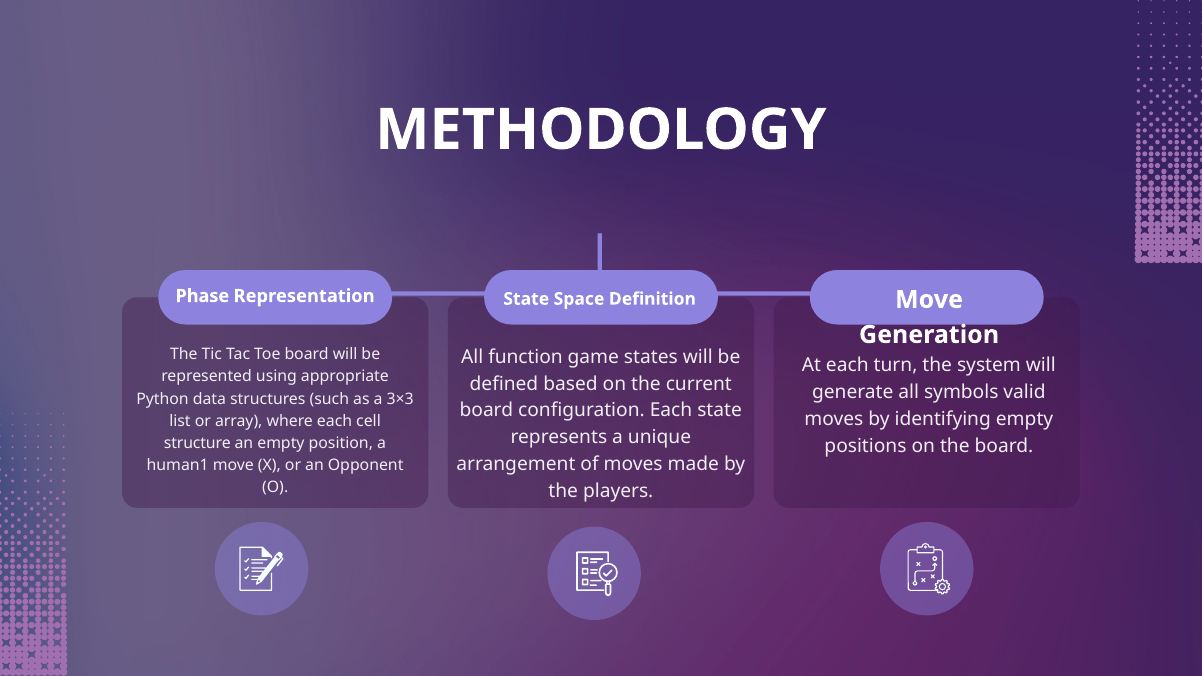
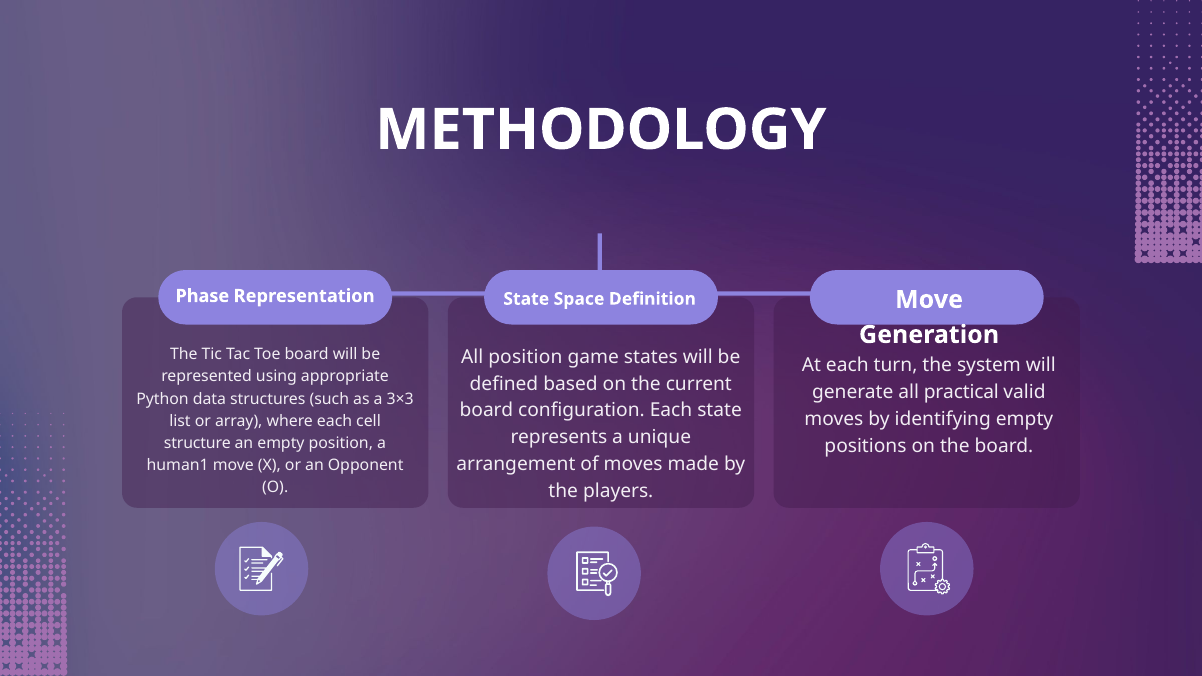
All function: function -> position (525, 357)
symbols: symbols -> practical (961, 392)
